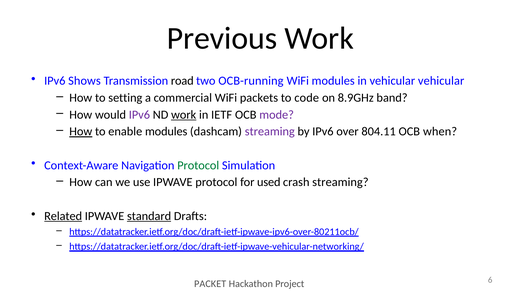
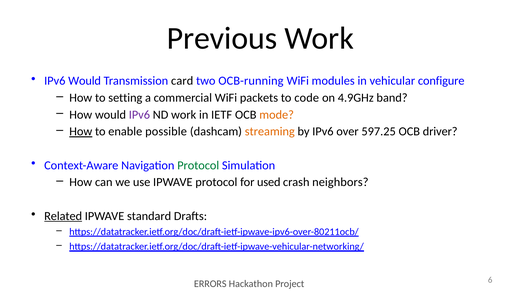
IPv6 Shows: Shows -> Would (85, 81)
road: road -> card (182, 81)
vehicular vehicular: vehicular -> configure (441, 81)
8.9GHz: 8.9GHz -> 4.9GHz (356, 98)
work underline: present -> none (184, 115)
mode colour: purple -> orange (277, 115)
enable modules: modules -> possible (166, 132)
streaming colour: purple -> orange (270, 132)
804.11: 804.11 -> 597.25 (379, 132)
when: when -> driver (440, 132)
crash streaming: streaming -> neighbors (340, 182)
standard underline: present -> none (149, 216)
PACKET: PACKET -> ERRORS (210, 284)
